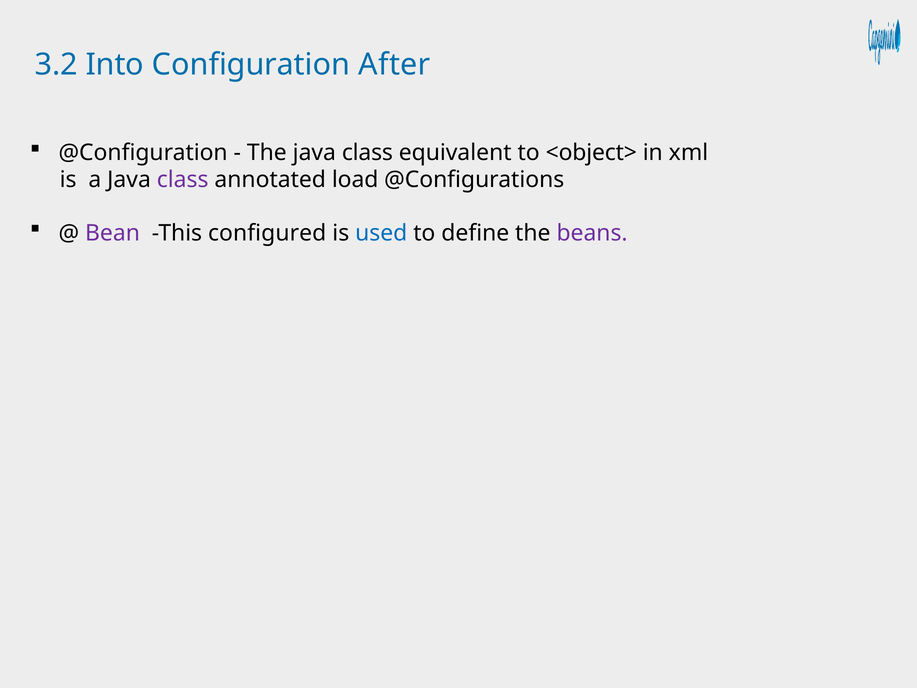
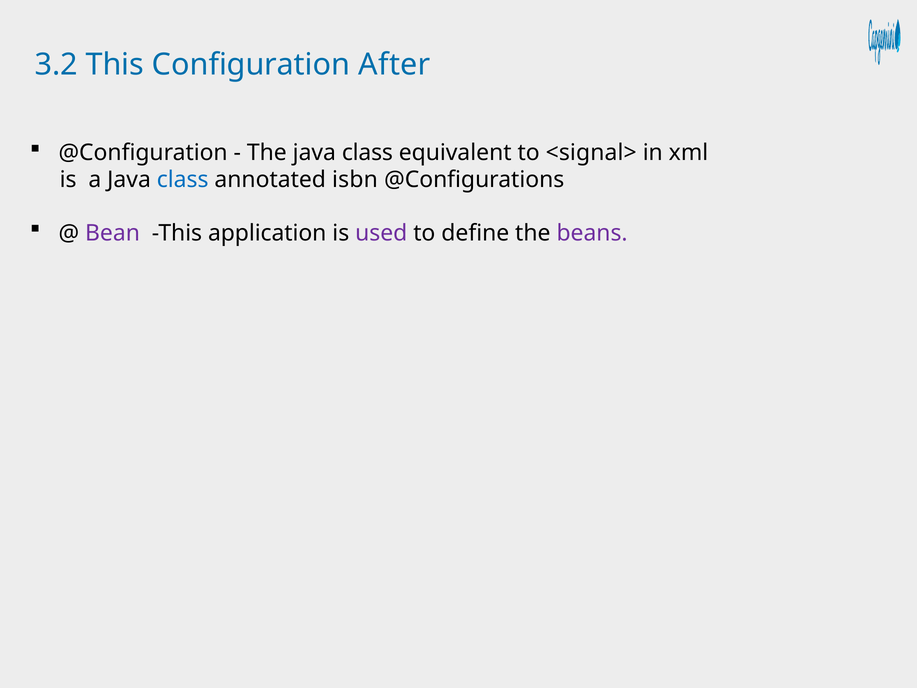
3.2 Into: Into -> This (115, 65)
<object>: <object> -> <signal> (591, 153)
class colour: purple -> blue (183, 180)
load: load -> isbn (355, 180)
configured: configured -> application (267, 233)
used colour: blue -> purple (381, 233)
